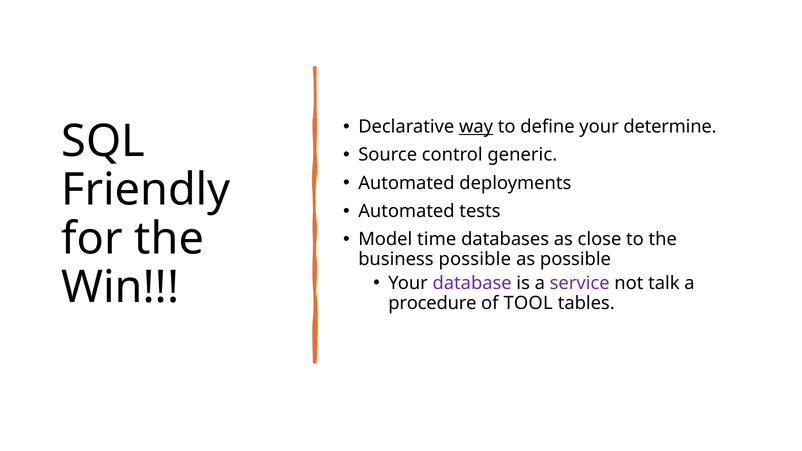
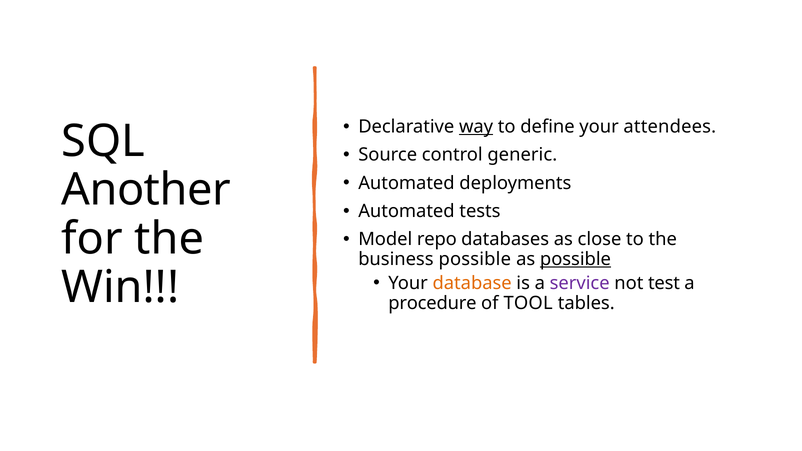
determine: determine -> attendees (670, 127)
Friendly: Friendly -> Another (146, 190)
time: time -> repo (437, 239)
possible underline: none -> present (575, 259)
database colour: purple -> orange (472, 283)
talk: talk -> test (664, 283)
